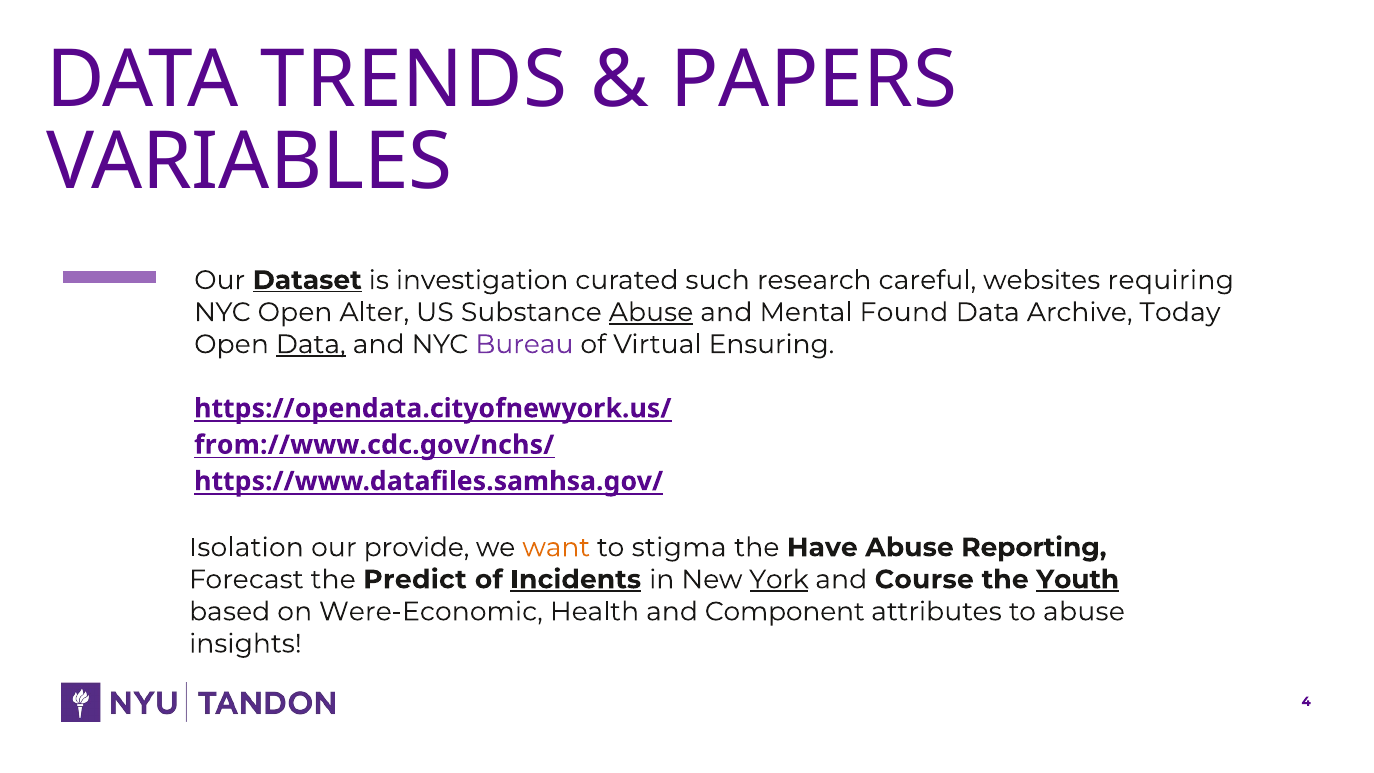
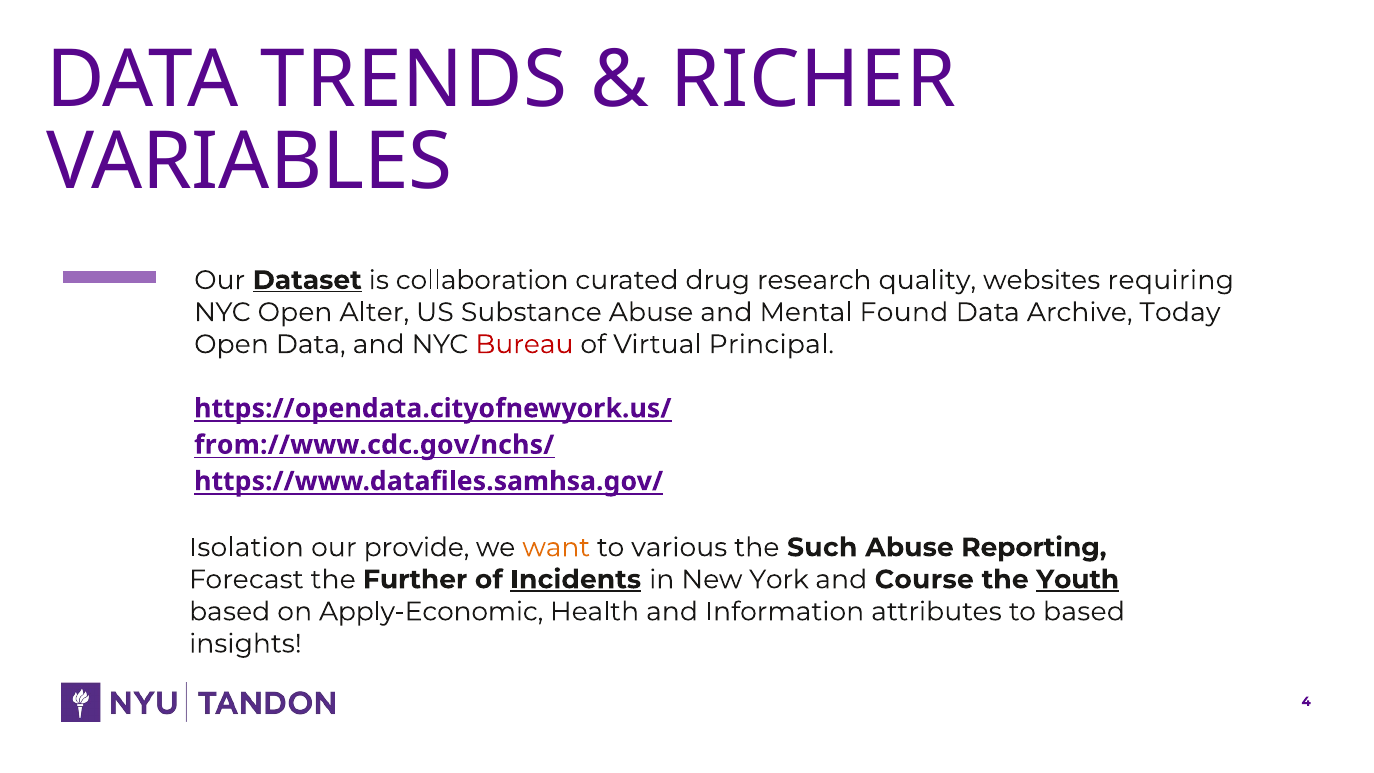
PAPERS: PAPERS -> RICHER (813, 80)
investigation: investigation -> collaboration (482, 280)
such: such -> drug (718, 280)
careful: careful -> quality (927, 280)
Abuse underline: present -> none (651, 312)
Data underline: present -> none (311, 344)
Bureau colour: purple -> red (524, 344)
Ensuring: Ensuring -> Principal (771, 344)
stigma: stigma -> various (679, 547)
Have: Have -> Such (822, 547)
Predict: Predict -> Further (415, 579)
York underline: present -> none (779, 579)
Were-Economic: Were-Economic -> Apply-Economic (431, 612)
Component: Component -> Information (785, 612)
to abuse: abuse -> based (1084, 612)
